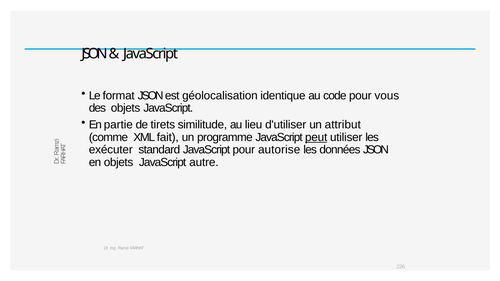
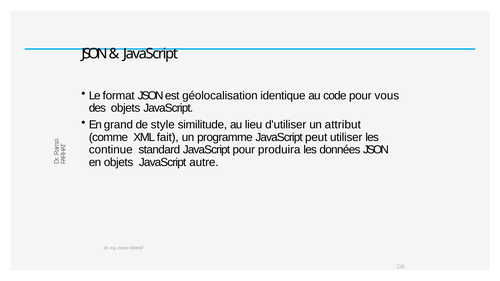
partie: partie -> grand (118, 125)
tirets: tirets -> style (163, 125)
peut underline: present -> none (316, 137)
exécuter: exécuter -> continue (111, 150)
autorise: autorise -> produira (279, 150)
